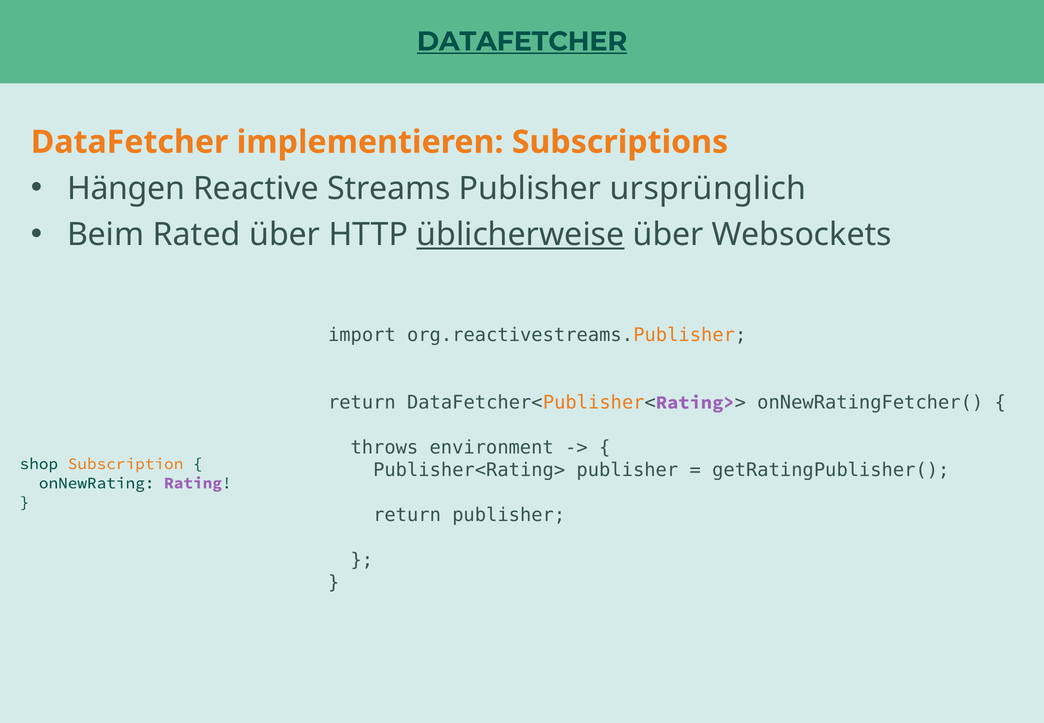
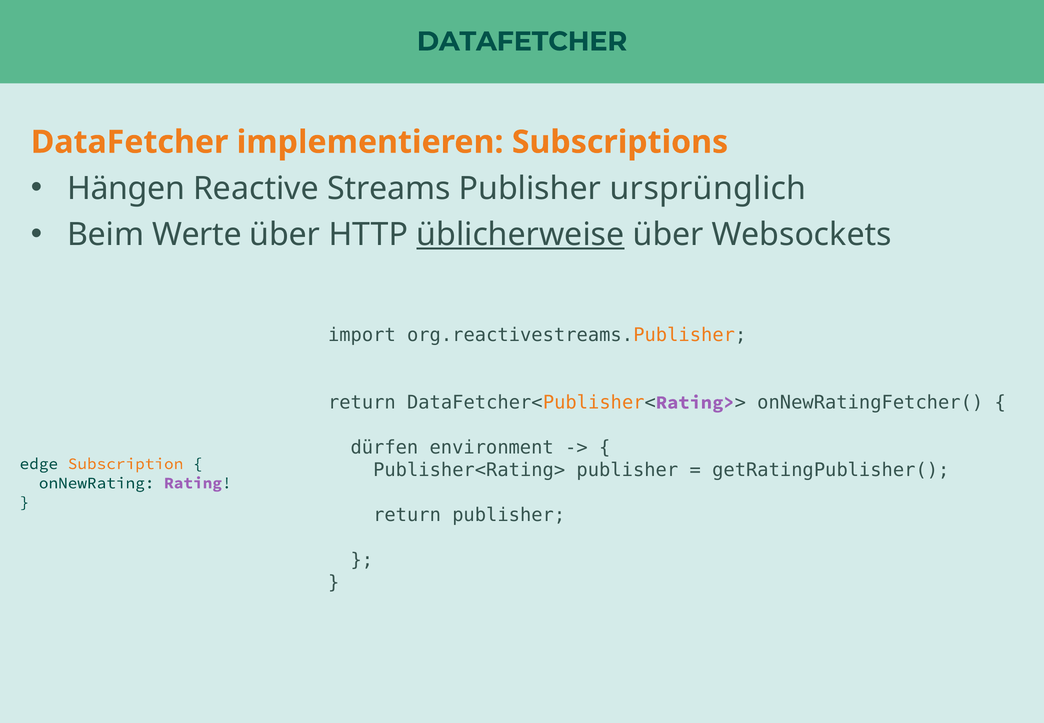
DATAFETCHER underline: present -> none (522, 41)
Rated: Rated -> Werte (197, 235)
throws: throws -> dürfen (384, 447)
shop: shop -> edge (39, 464)
